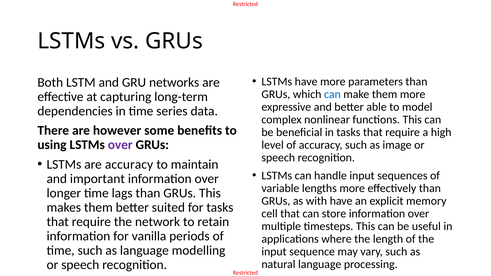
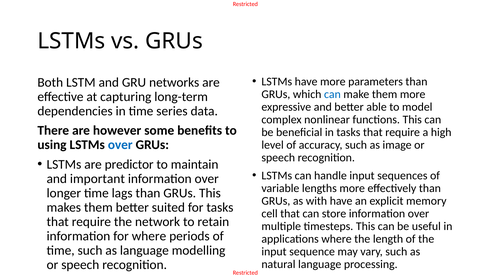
over colour: purple -> blue (120, 145)
are accuracy: accuracy -> predictor (129, 164)
for vanilla: vanilla -> where (149, 236)
